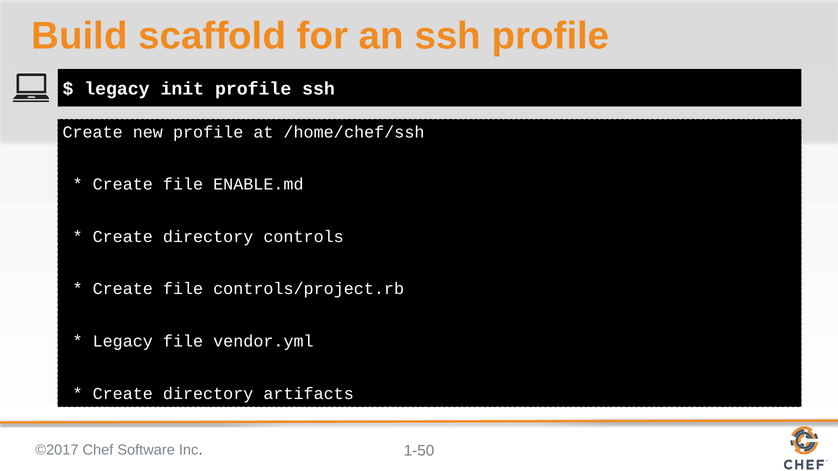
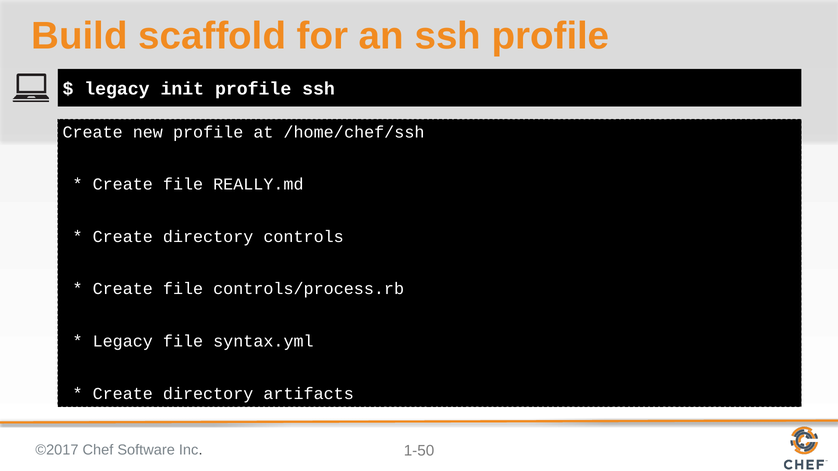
ENABLE.md: ENABLE.md -> REALLY.md (258, 185)
controls/project.rb: controls/project.rb -> controls/process.rb (309, 289)
vendor.yml: vendor.yml -> syntax.yml (263, 342)
